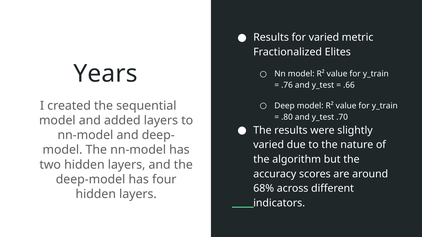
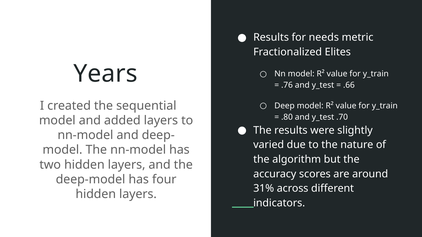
for varied: varied -> needs (324, 37)
68%: 68% -> 31% (264, 189)
